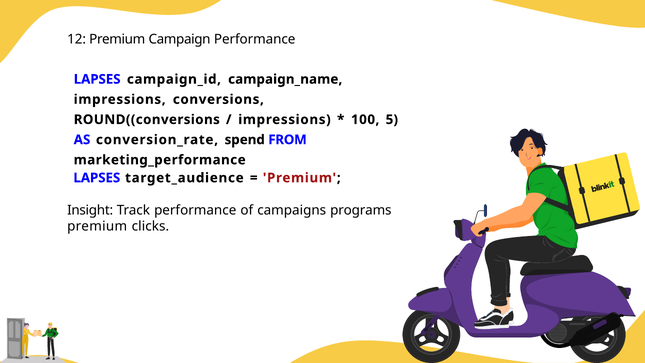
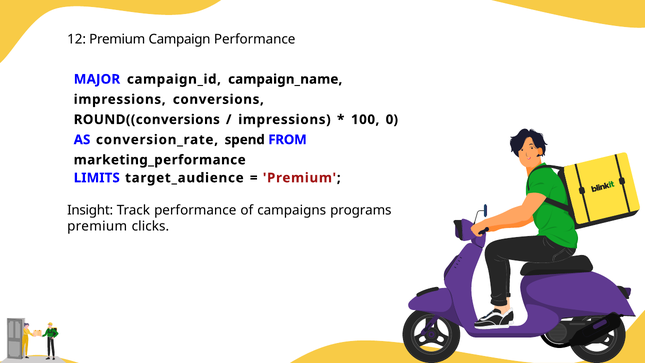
LAPSES: LAPSES -> MAJOR (97, 79)
5: 5 -> 0 (392, 120)
LAPSES: LAPSES -> LIMITS (97, 178)
